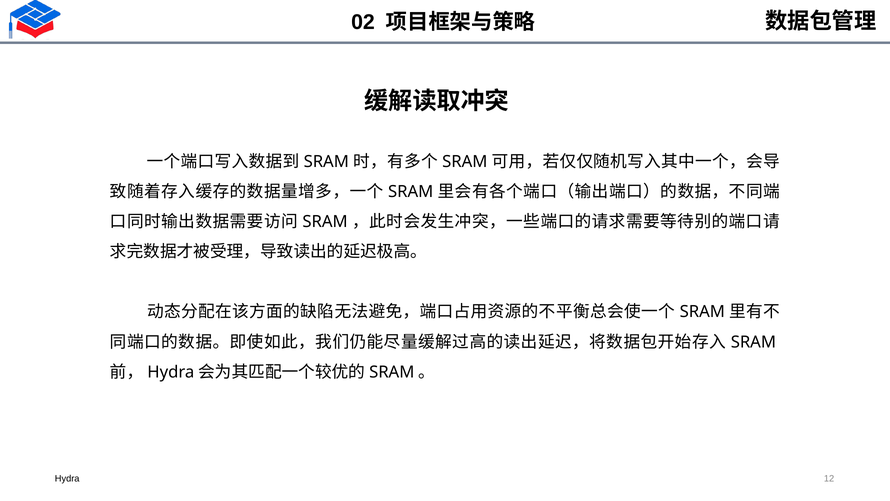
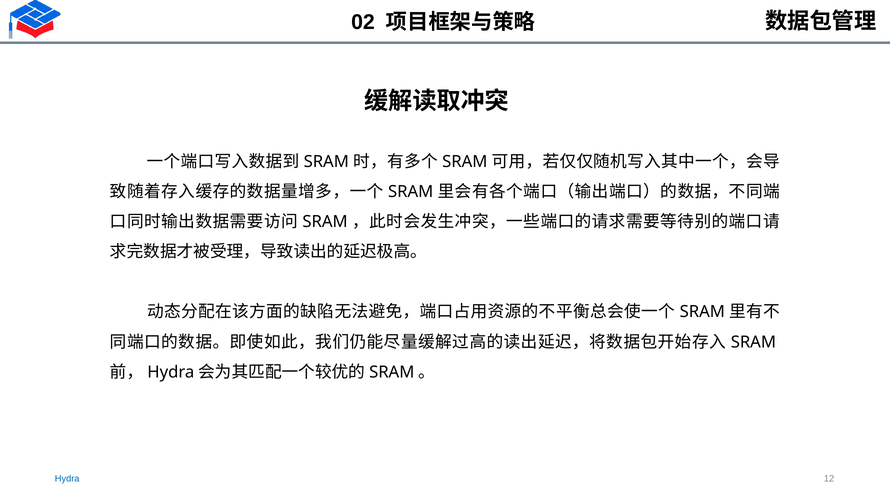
Hydra colour: black -> blue (67, 479)
